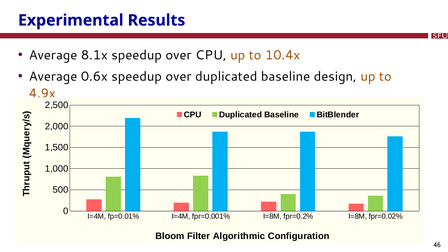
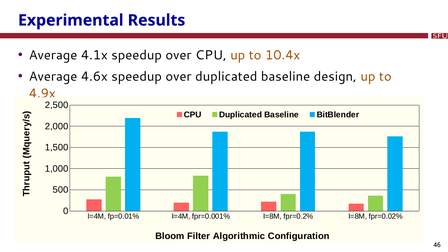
8.1x: 8.1x -> 4.1x (94, 55)
0.6x: 0.6x -> 4.6x (94, 77)
